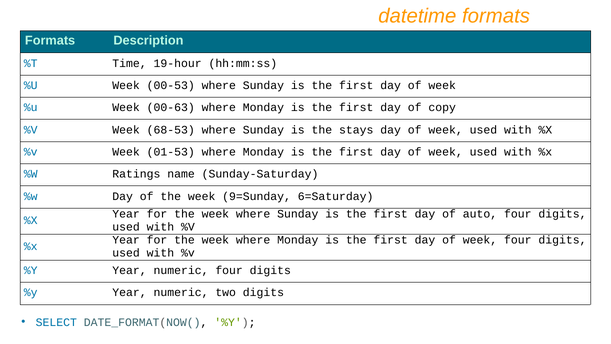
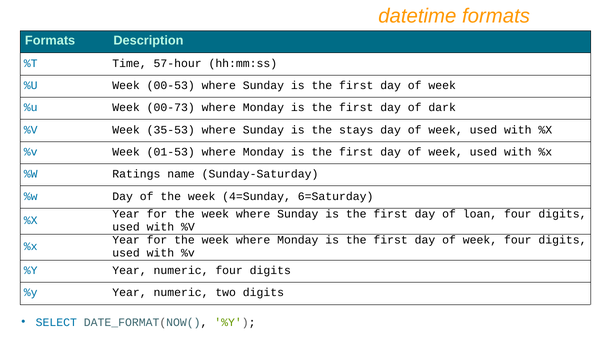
19-hour: 19-hour -> 57-hour (178, 63)
00-63: 00-63 -> 00-73 (171, 107)
copy: copy -> dark (442, 107)
68-53: 68-53 -> 35-53 (171, 130)
9=Sunday: 9=Sunday -> 4=Sunday (257, 196)
auto: auto -> loan (480, 214)
